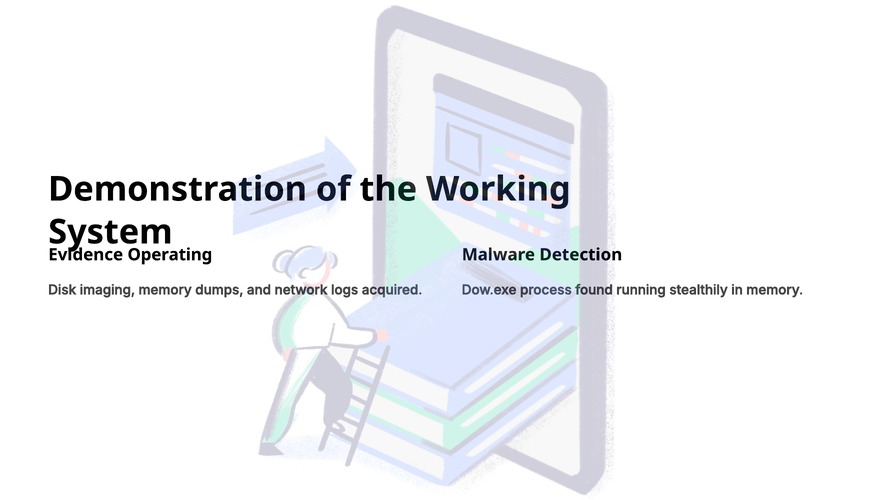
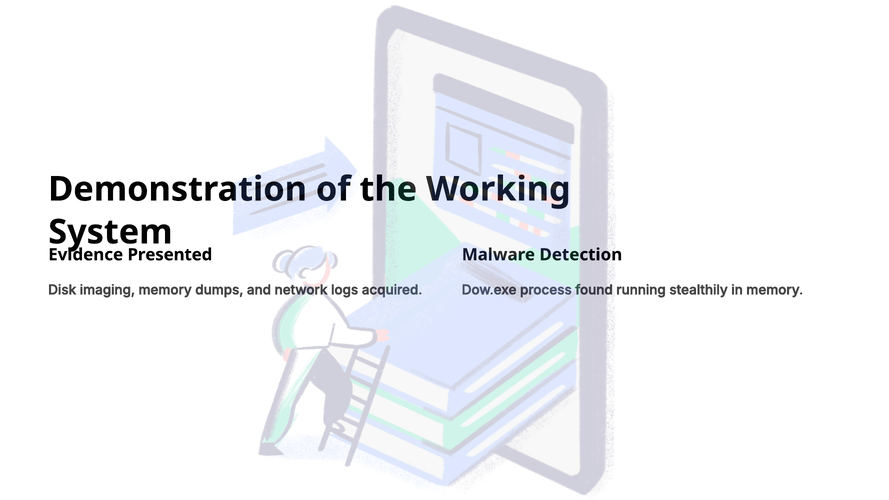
Operating: Operating -> Presented (170, 255)
